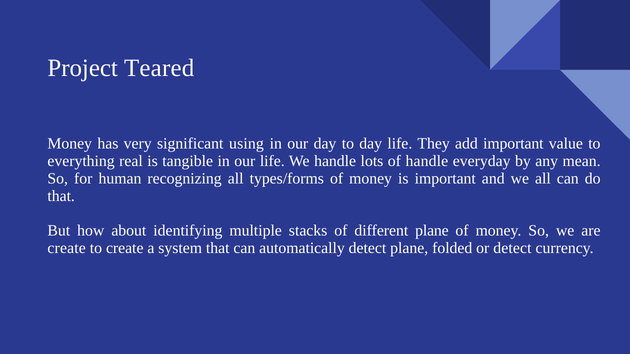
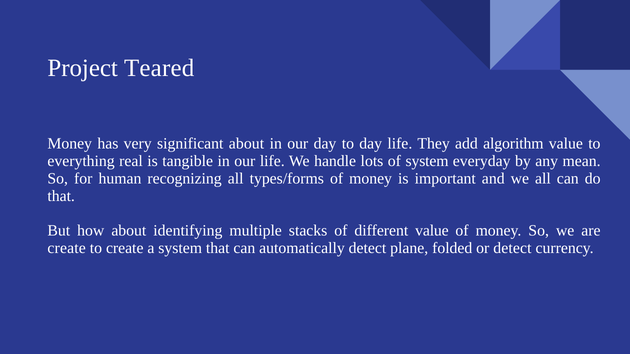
significant using: using -> about (247, 144)
add important: important -> algorithm (513, 144)
of handle: handle -> system (427, 161)
different plane: plane -> value (432, 231)
